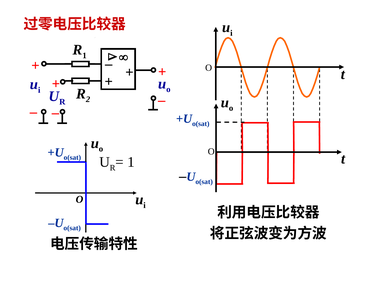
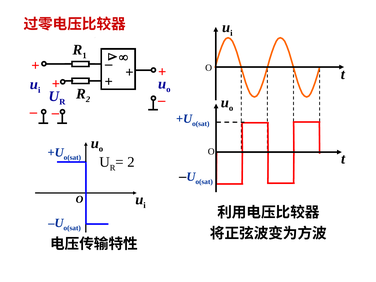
1: 1 -> 2 (131, 162)
